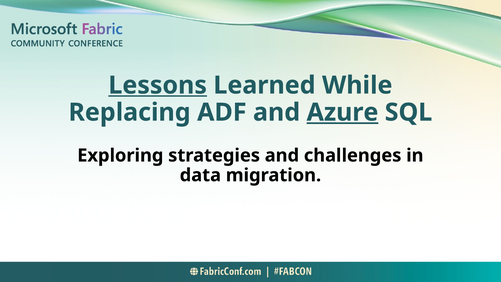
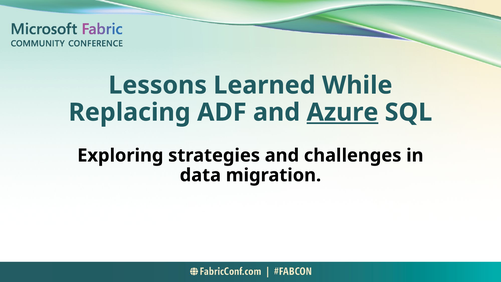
Lessons underline: present -> none (158, 85)
